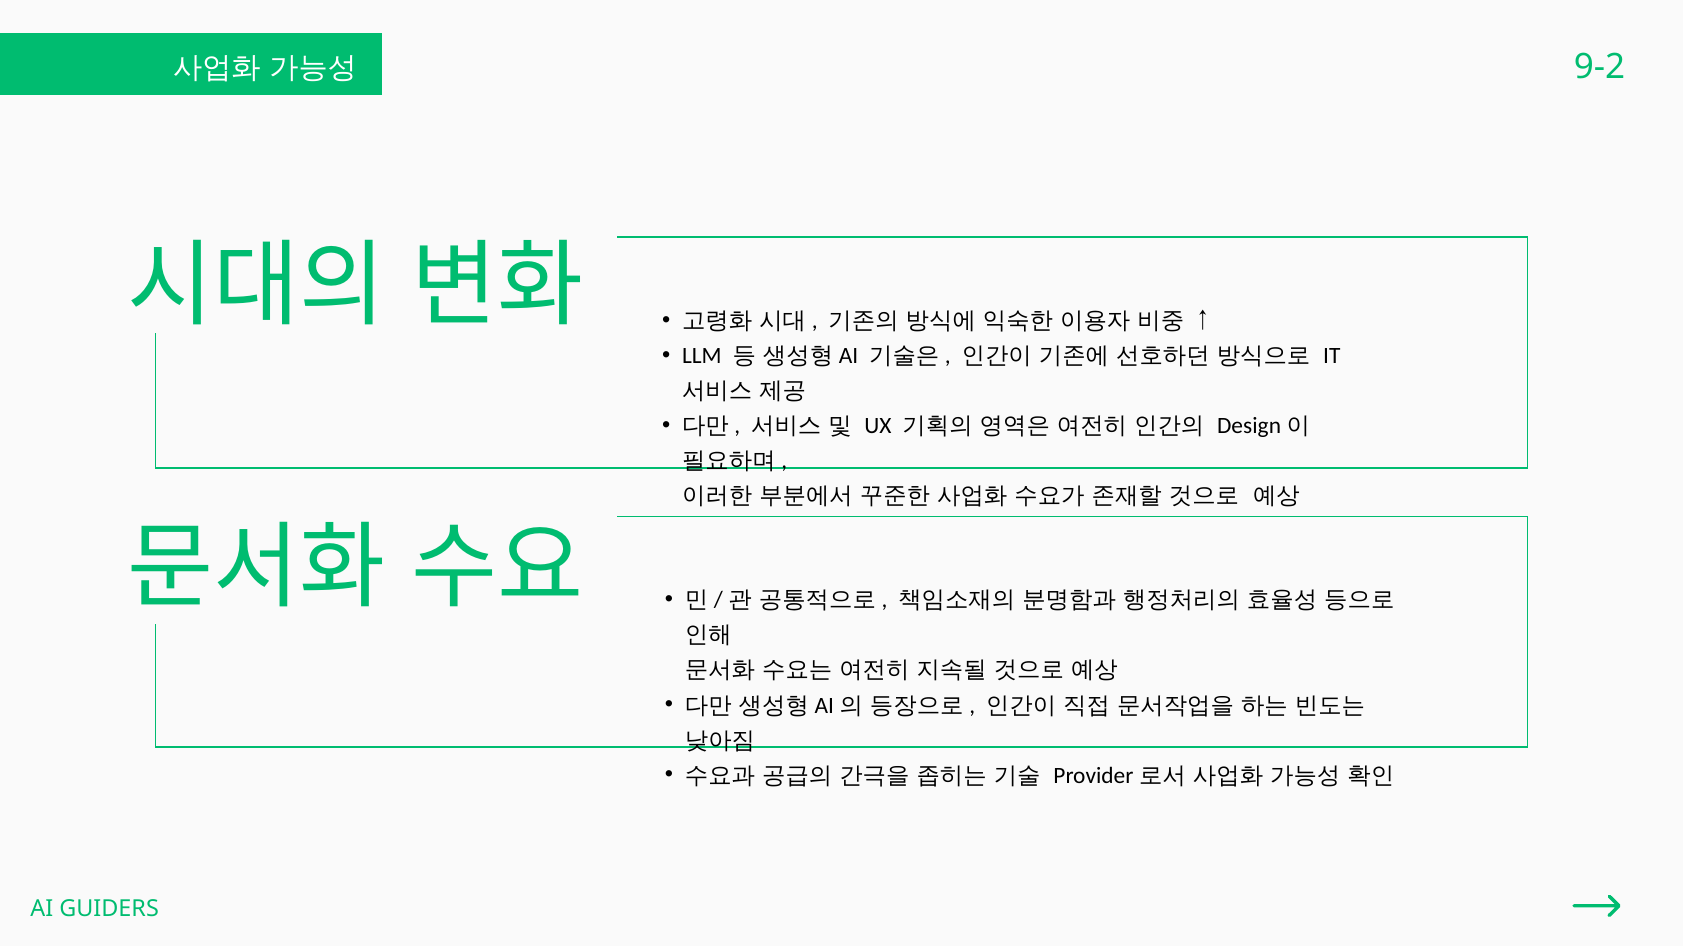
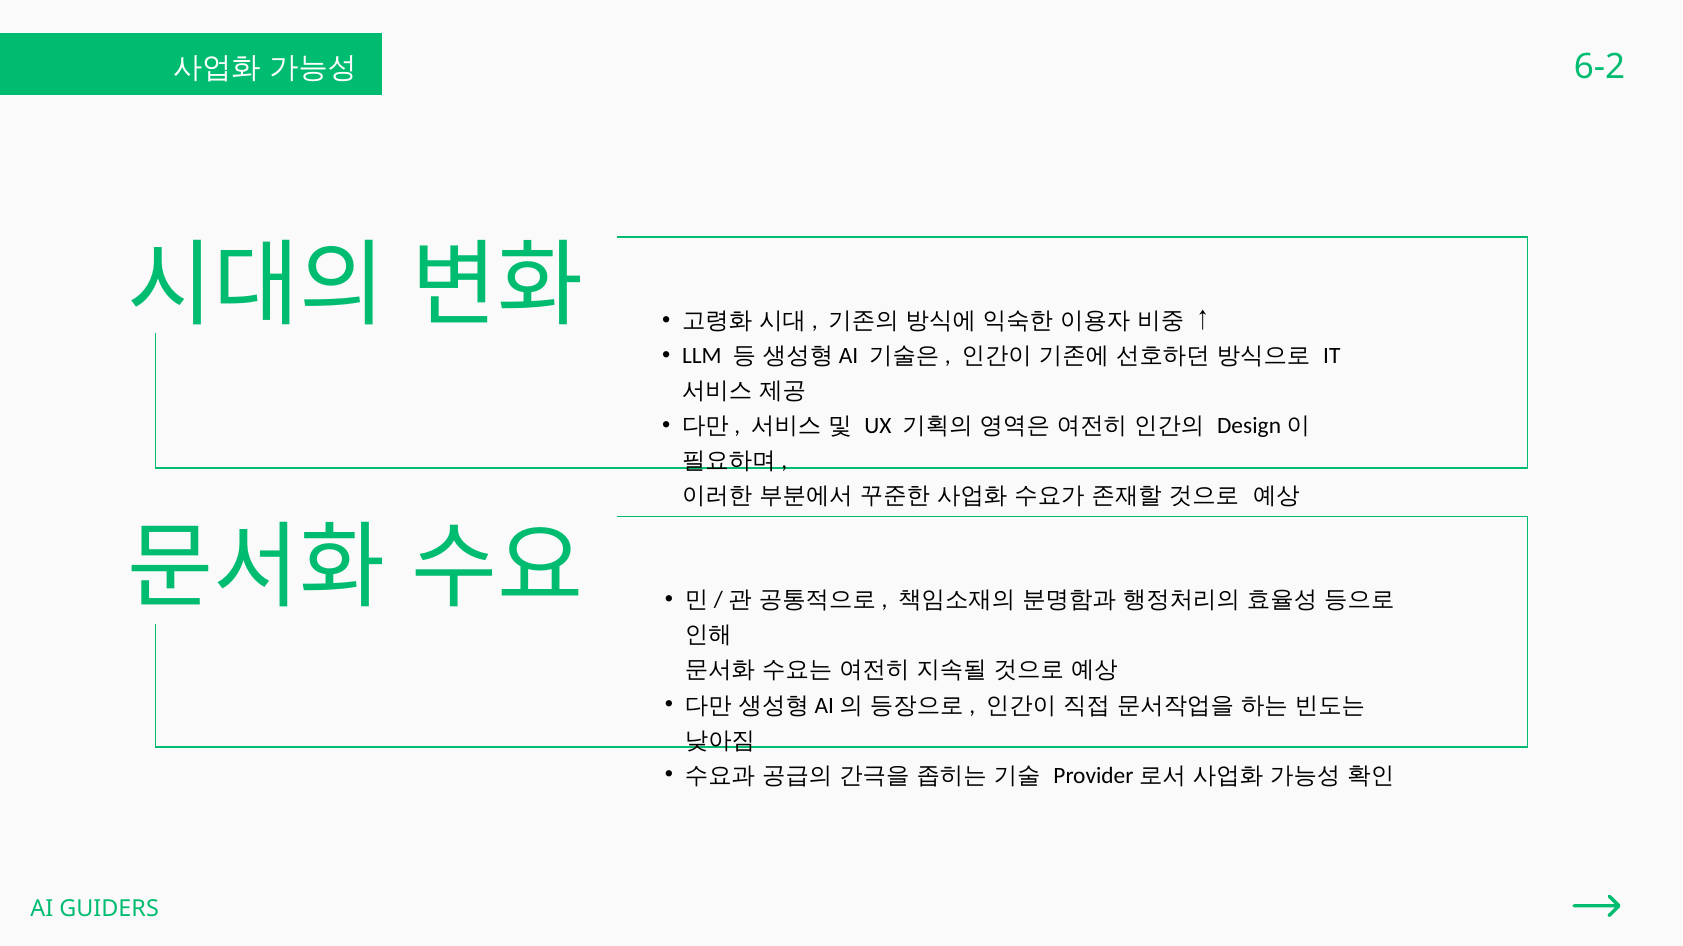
9-2: 9-2 -> 6-2 (1599, 67)
